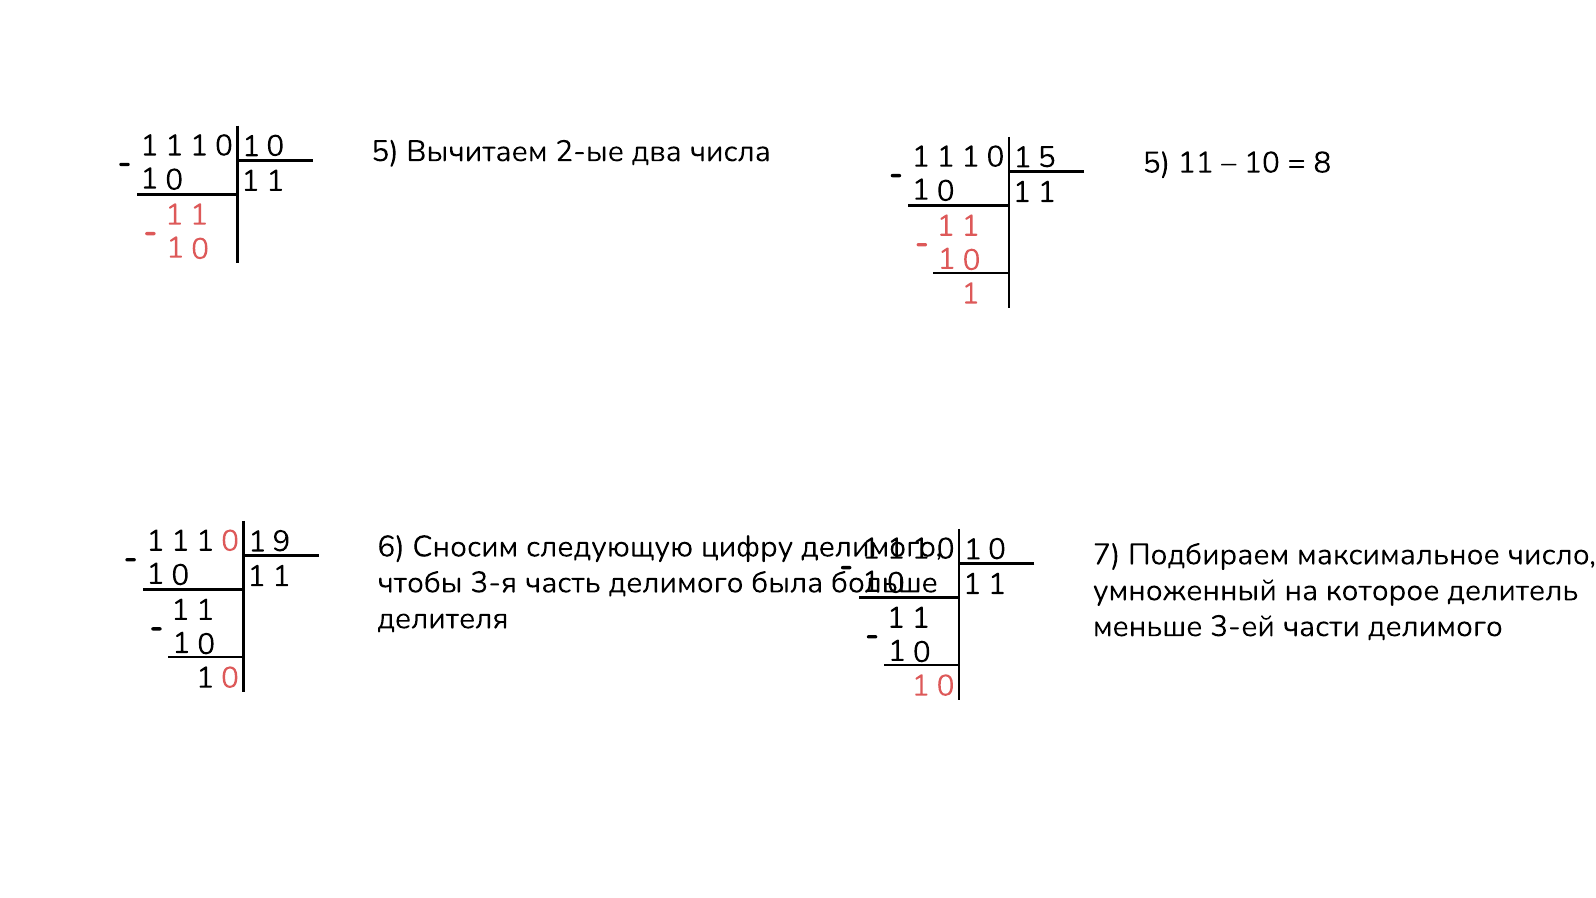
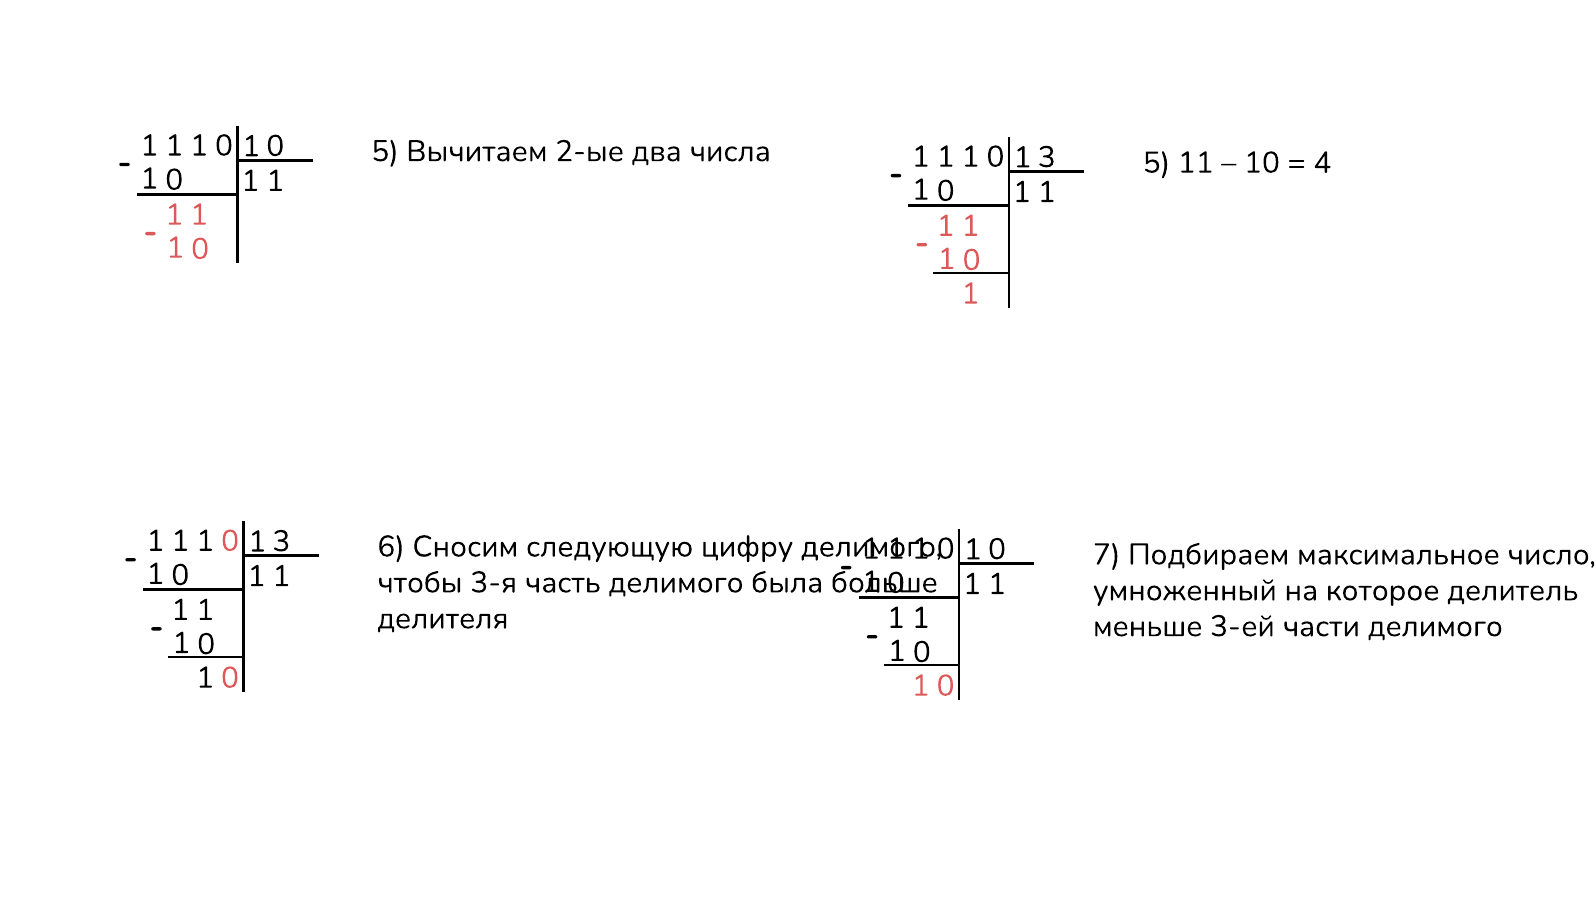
5: 5 -> 3 (1047, 157)
8: 8 -> 4 (1322, 163)
9: 9 -> 3 (281, 541)
